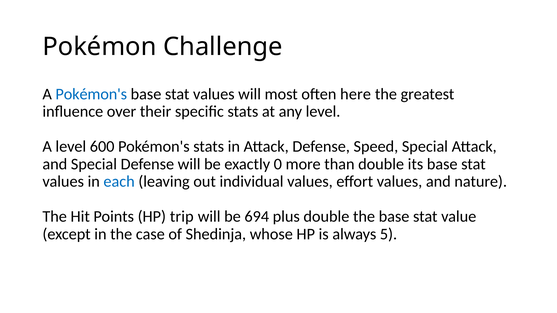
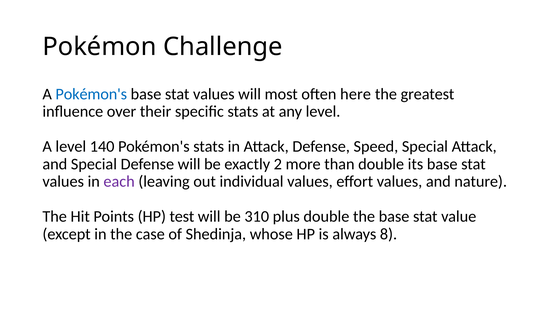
600: 600 -> 140 (102, 147)
0: 0 -> 2 (278, 164)
each colour: blue -> purple (119, 182)
trip: trip -> test (182, 217)
694: 694 -> 310 (257, 217)
5: 5 -> 8 (389, 234)
